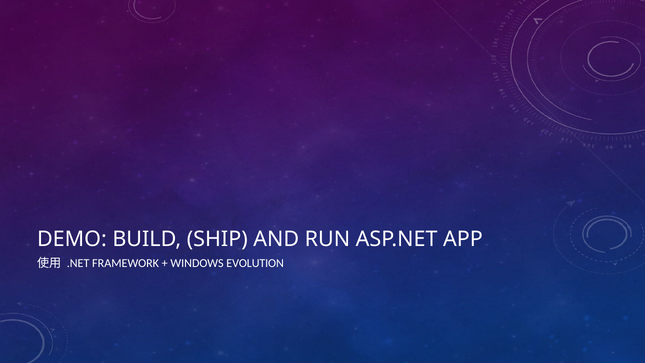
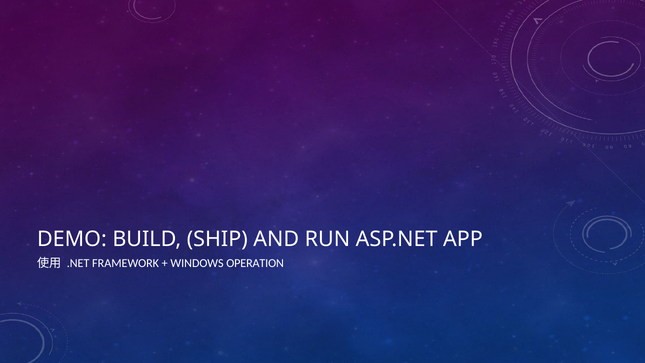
EVOLUTION: EVOLUTION -> OPERATION (255, 263)
